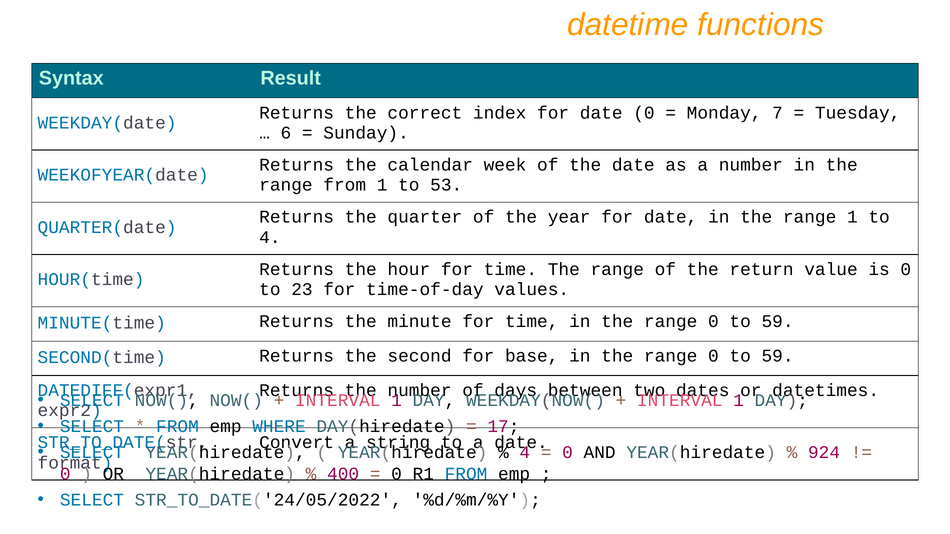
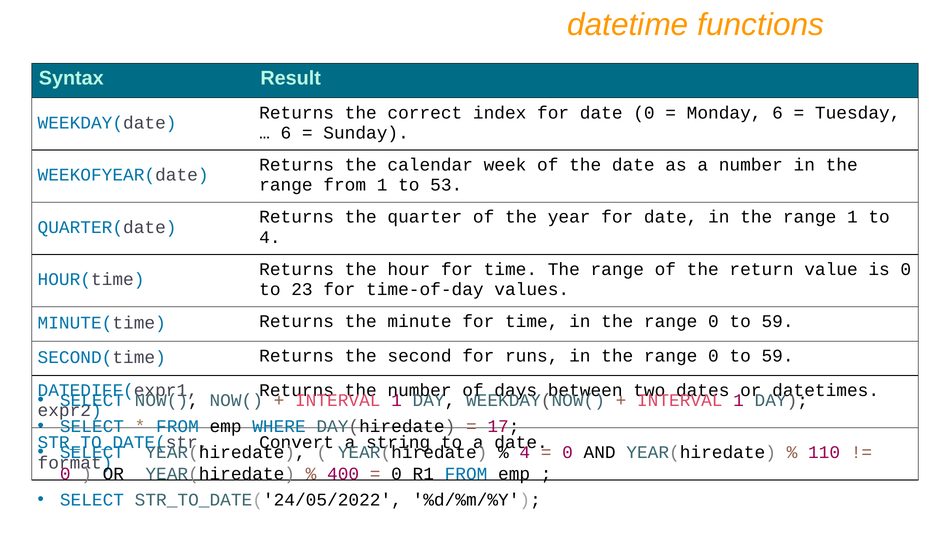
Monday 7: 7 -> 6 (778, 113)
base: base -> runs (532, 356)
924: 924 -> 110 (824, 453)
